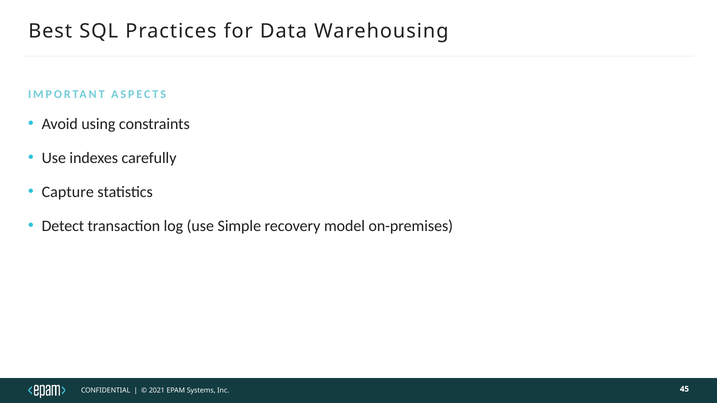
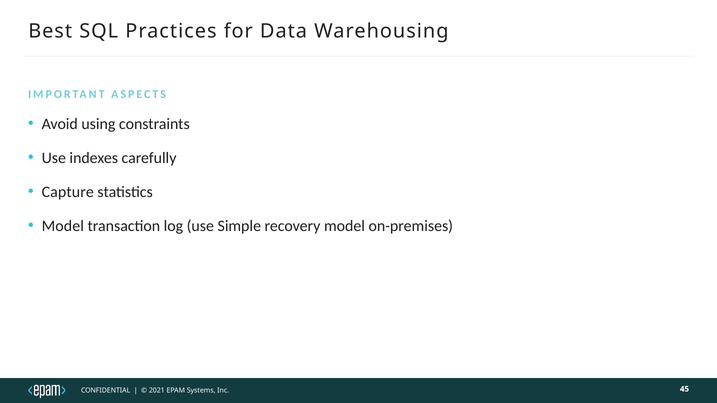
Detect: Detect -> Model (63, 226)
